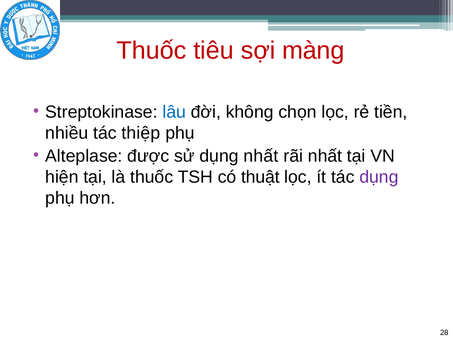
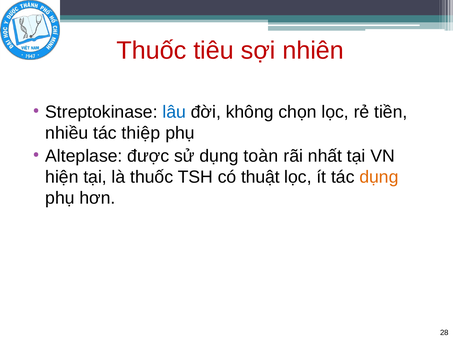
màng: màng -> nhiên (313, 51)
dụng nhất: nhất -> toàn (261, 156)
dụng colour: purple -> orange (379, 177)
